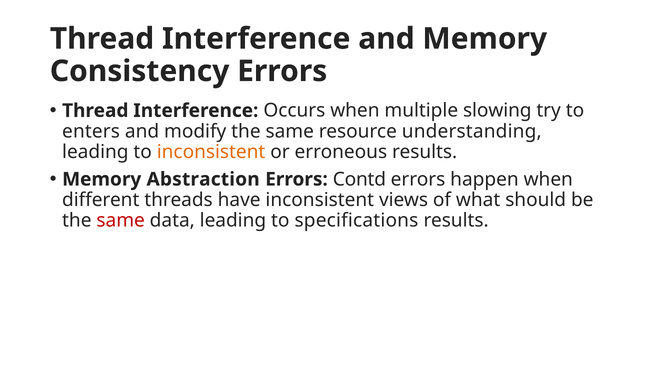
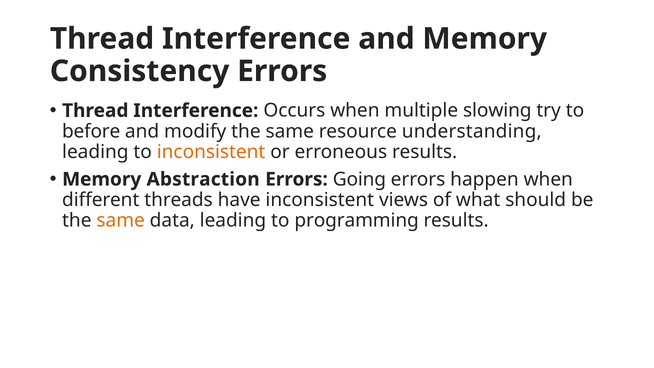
enters: enters -> before (91, 131)
Contd: Contd -> Going (359, 179)
same colour: red -> orange (121, 220)
specifications: specifications -> programming (357, 220)
